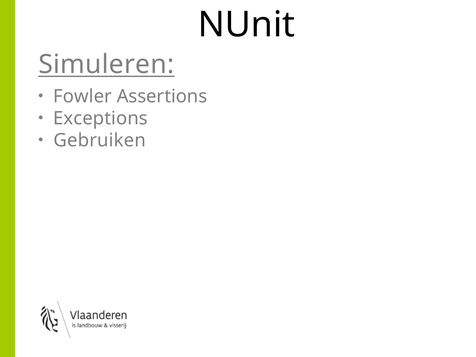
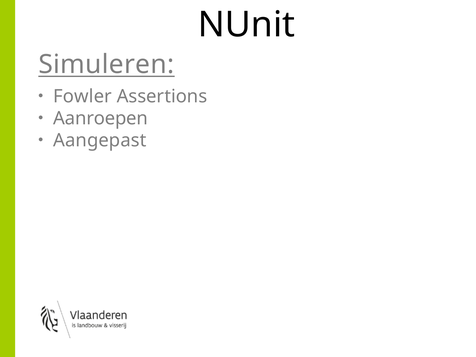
Exceptions: Exceptions -> Aanroepen (101, 118)
Gebruiken: Gebruiken -> Aangepast (100, 140)
